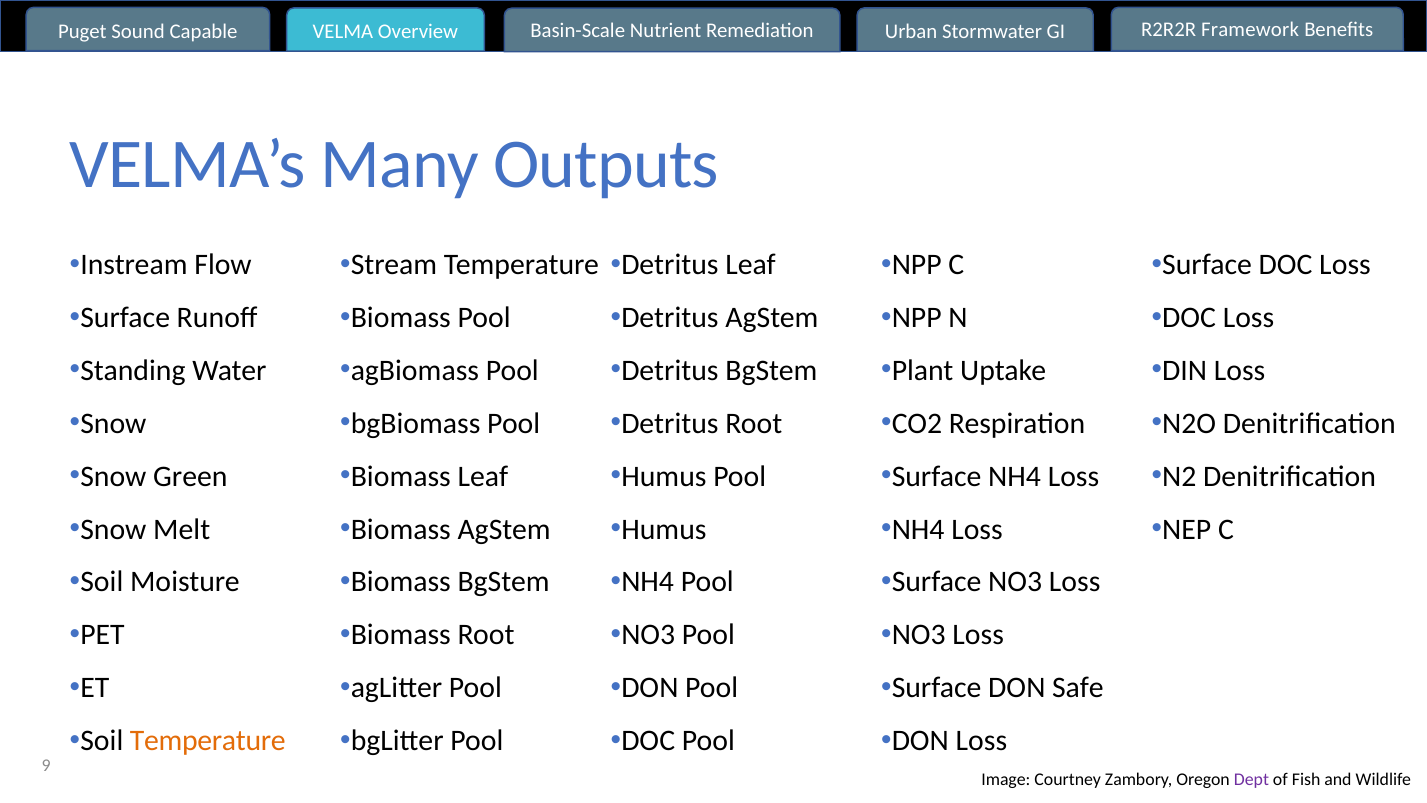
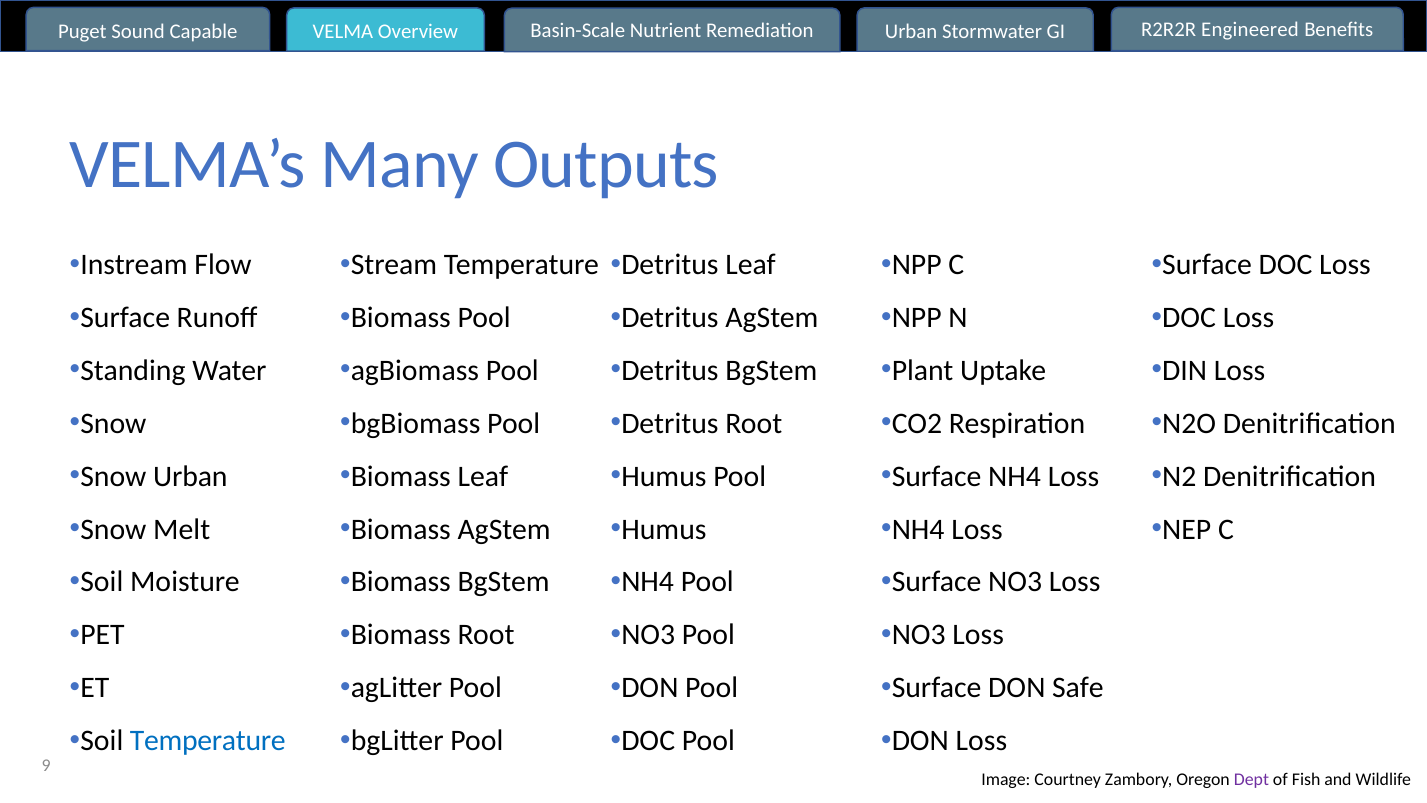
Framework: Framework -> Engineered (1250, 29)
Snow Green: Green -> Urban (190, 476)
Temperature colour: orange -> blue (208, 741)
